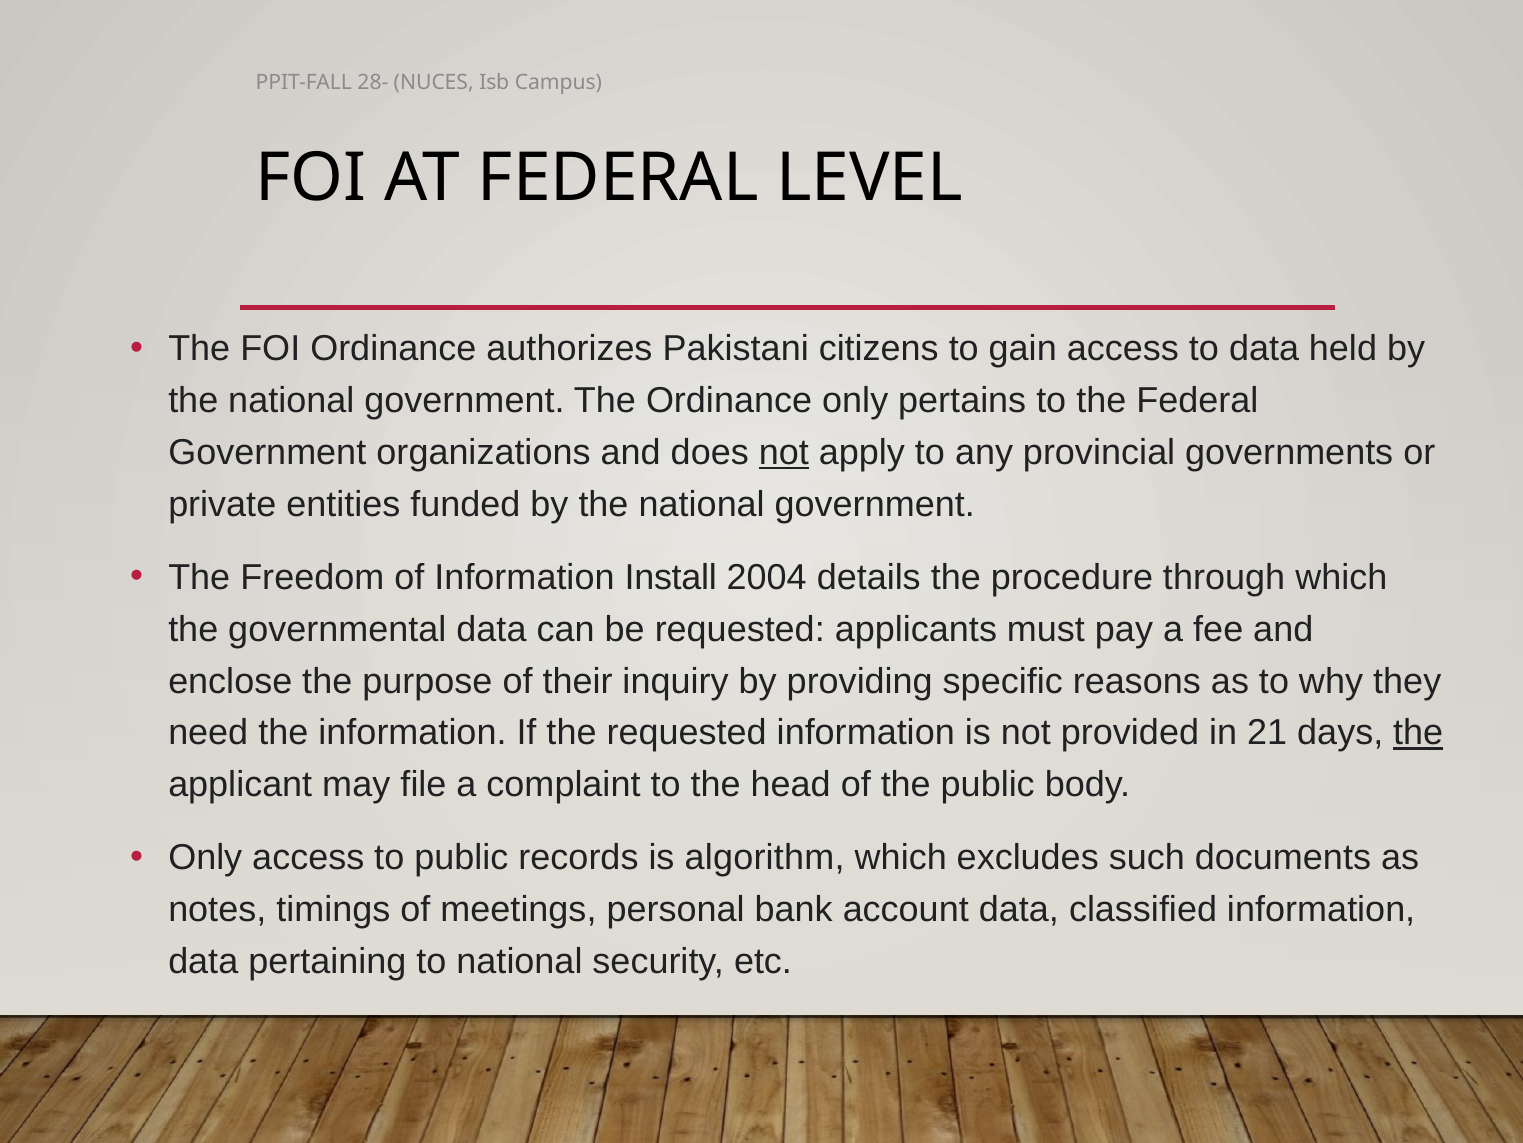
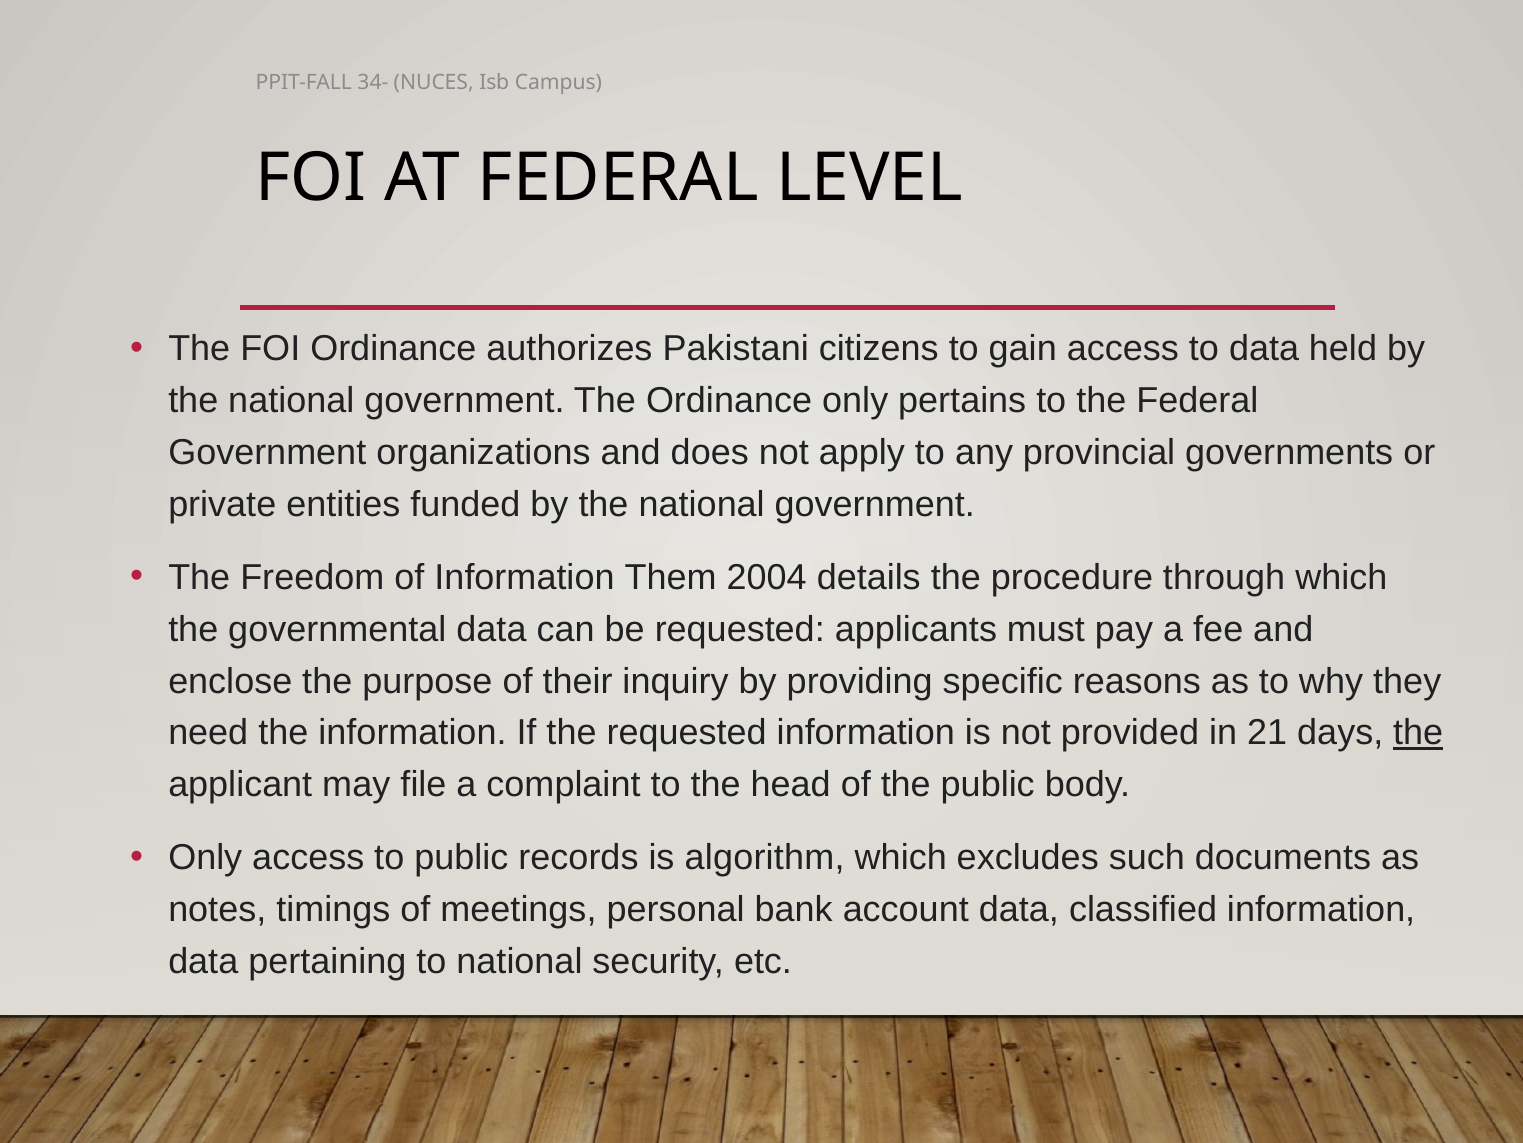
28-: 28- -> 34- (373, 82)
not underline: present -> none (784, 452)
Install: Install -> Them (671, 577)
